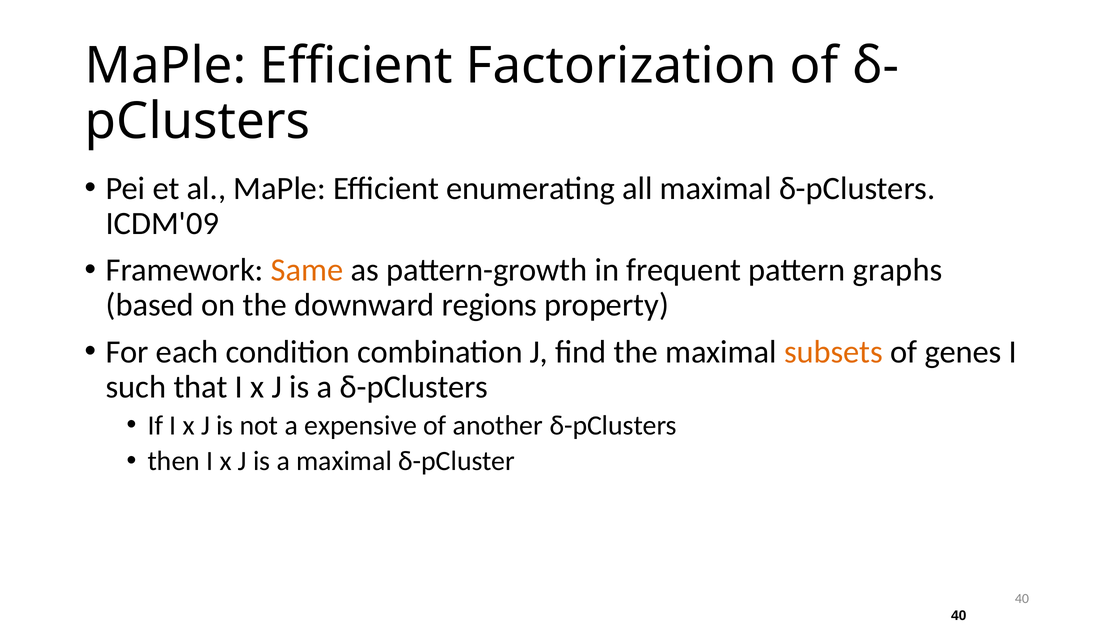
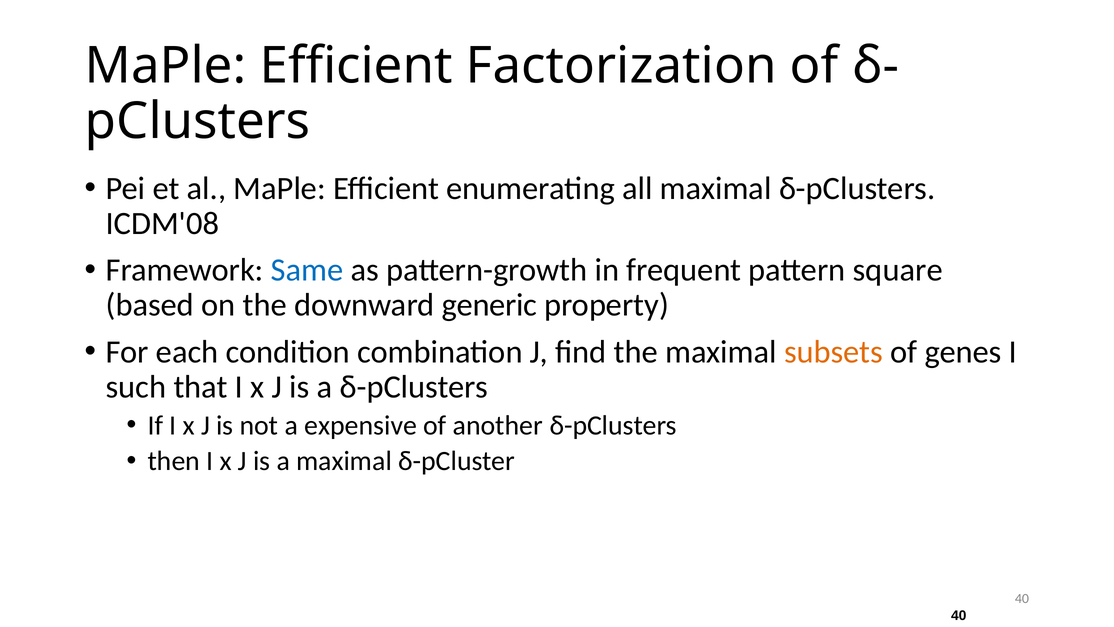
ICDM'09: ICDM'09 -> ICDM'08 (162, 223)
Same colour: orange -> blue (307, 270)
graphs: graphs -> square (898, 270)
regions: regions -> generic (489, 305)
